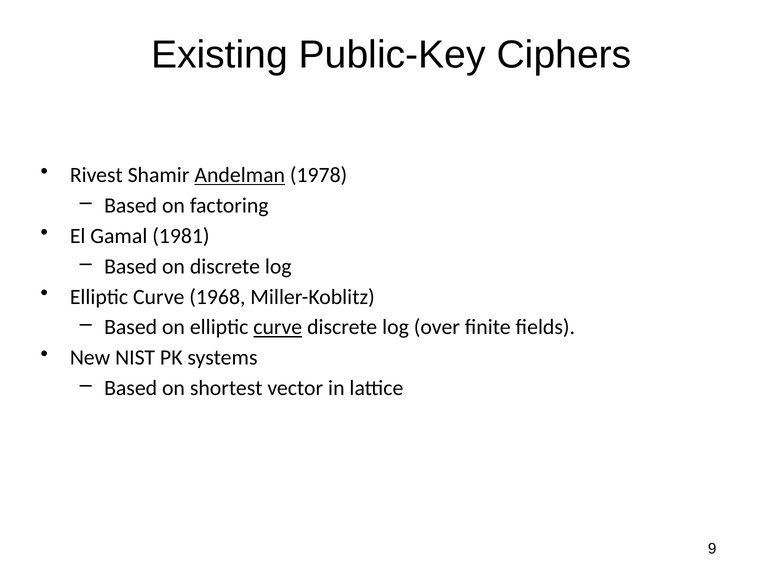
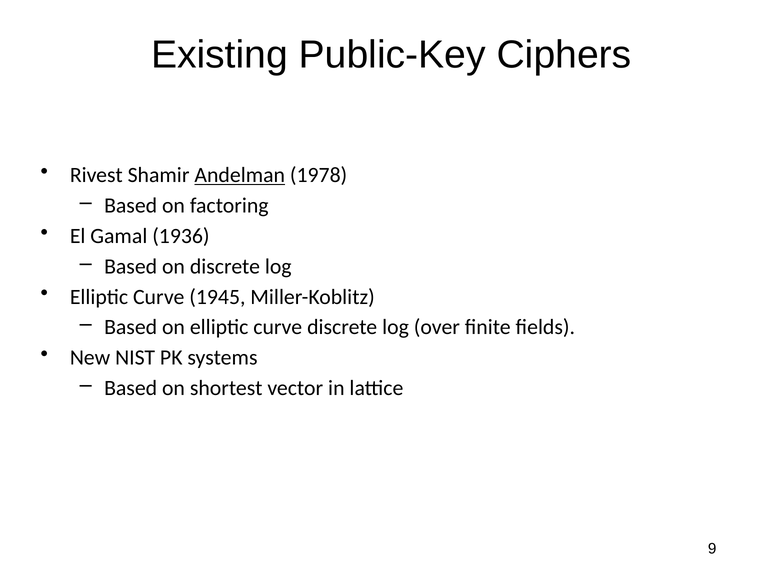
1981: 1981 -> 1936 (181, 236)
1968: 1968 -> 1945 (217, 297)
curve underline: present -> none (278, 327)
